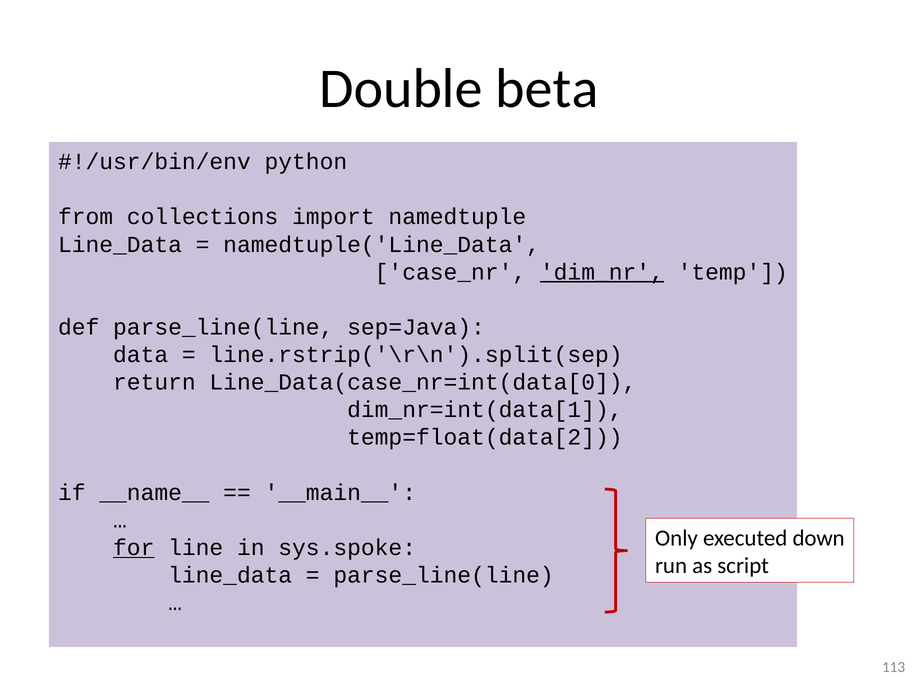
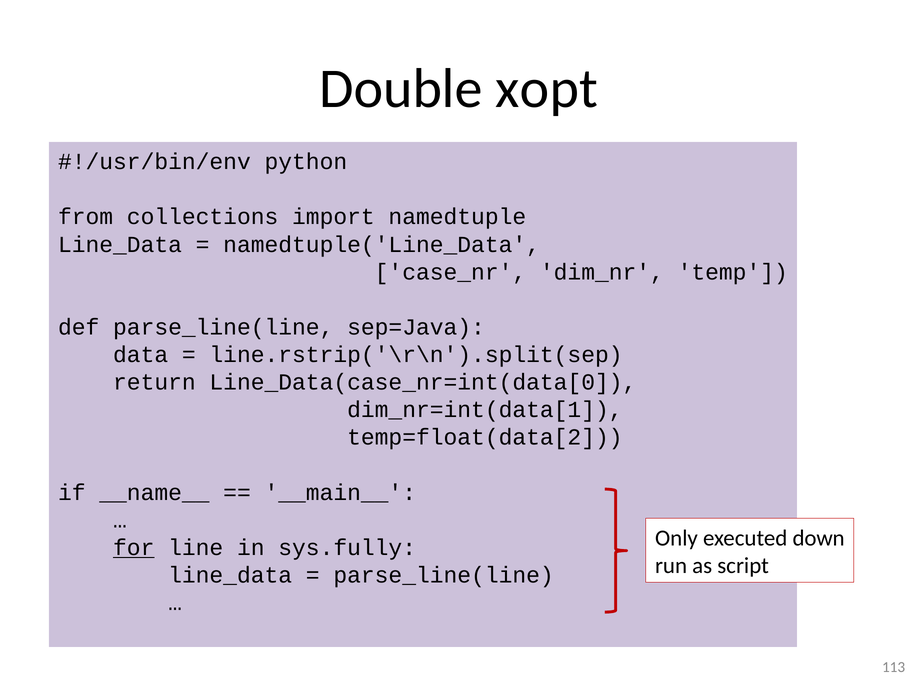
beta: beta -> xopt (547, 89)
dim_nr underline: present -> none (602, 272)
sys.spoke: sys.spoke -> sys.fully (347, 547)
